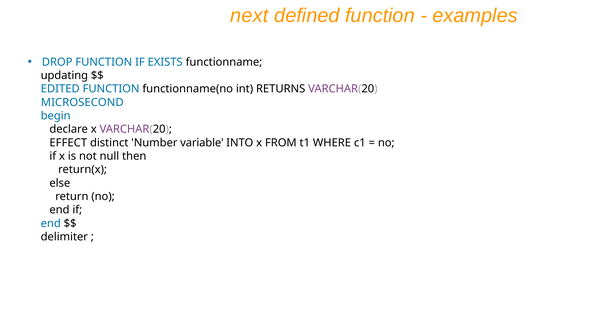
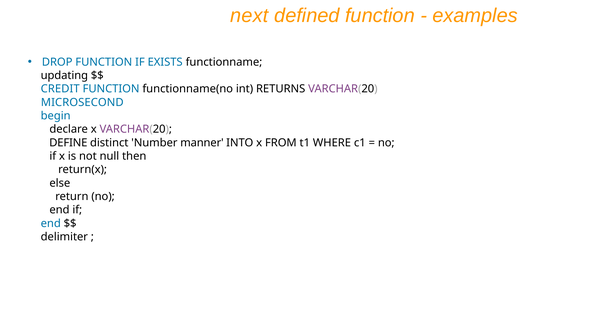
EDITED: EDITED -> CREDIT (60, 89)
EFFECT: EFFECT -> DEFINE (68, 143)
variable: variable -> manner (202, 143)
